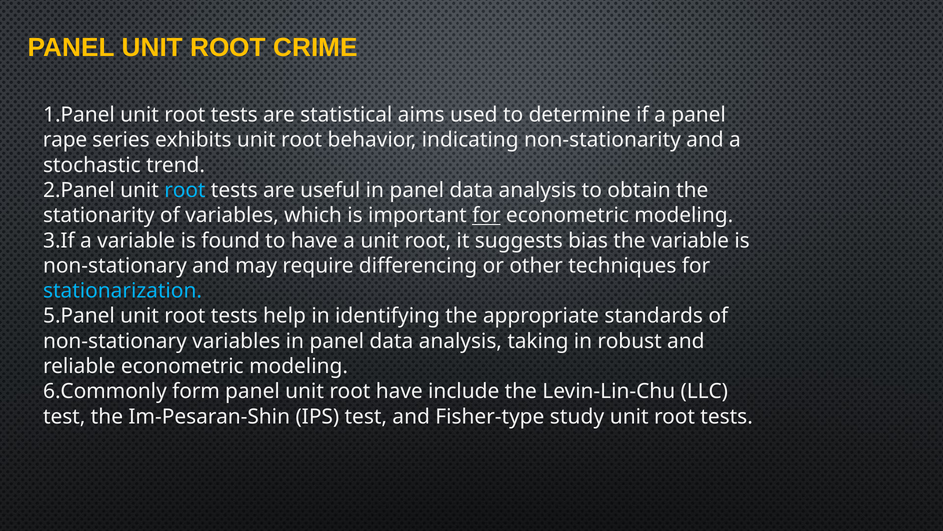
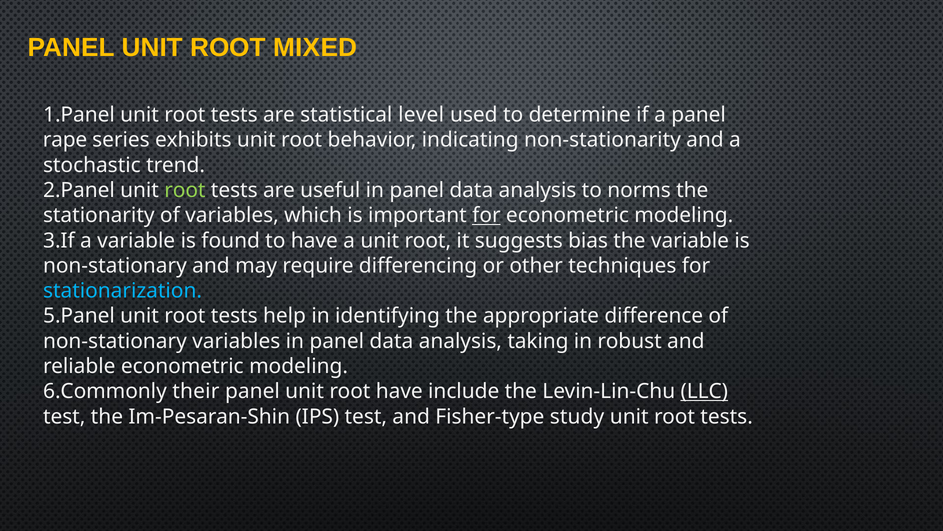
CRIME: CRIME -> MIXED (315, 48)
aims: aims -> level (421, 115)
root colour: light blue -> light green (185, 190)
obtain: obtain -> norms (639, 190)
standards: standards -> difference (654, 316)
form: form -> their (196, 391)
LLC underline: none -> present (704, 391)
